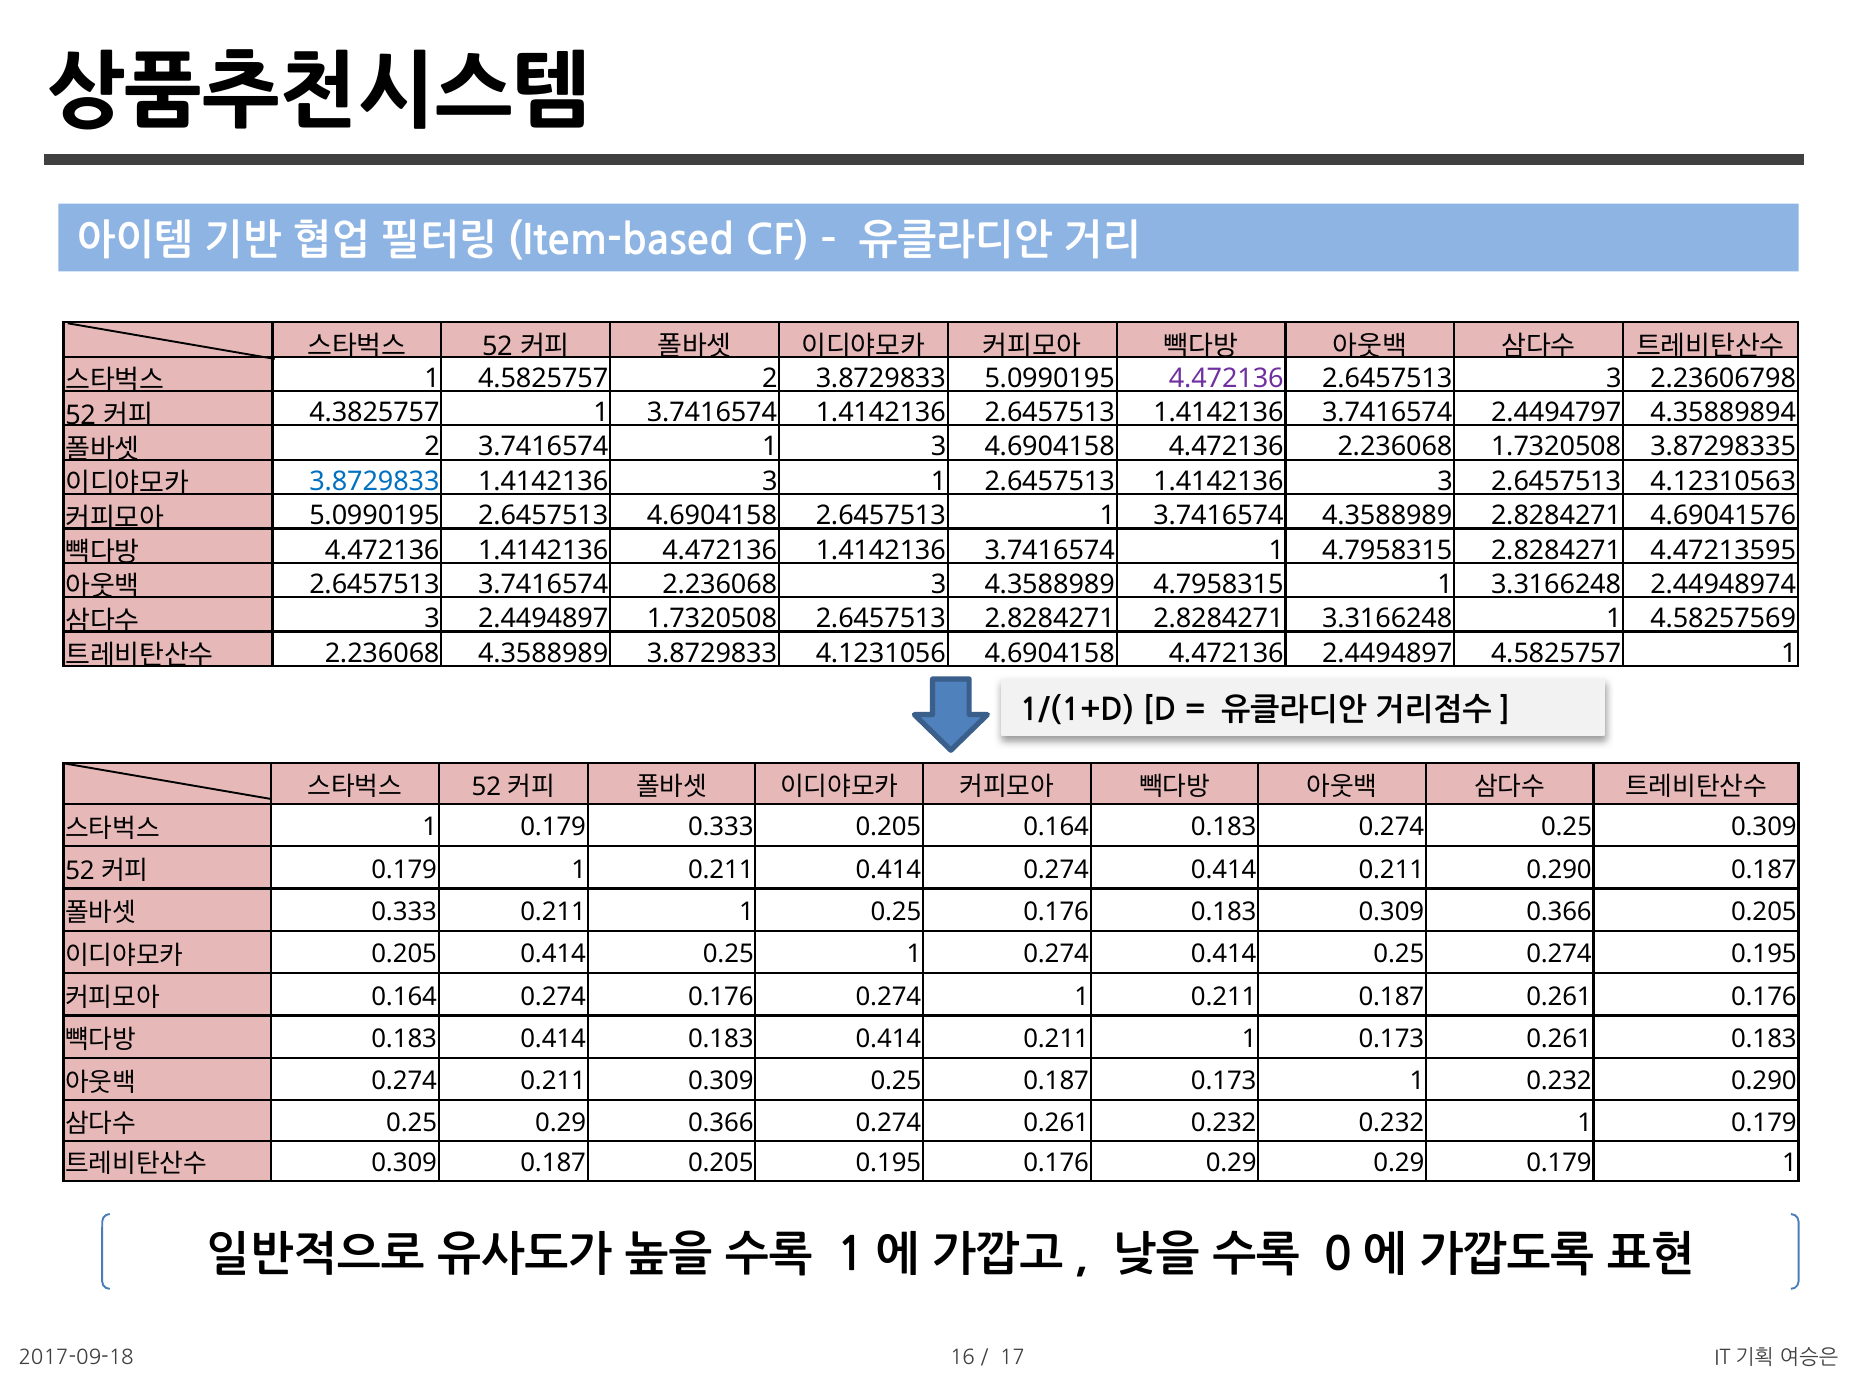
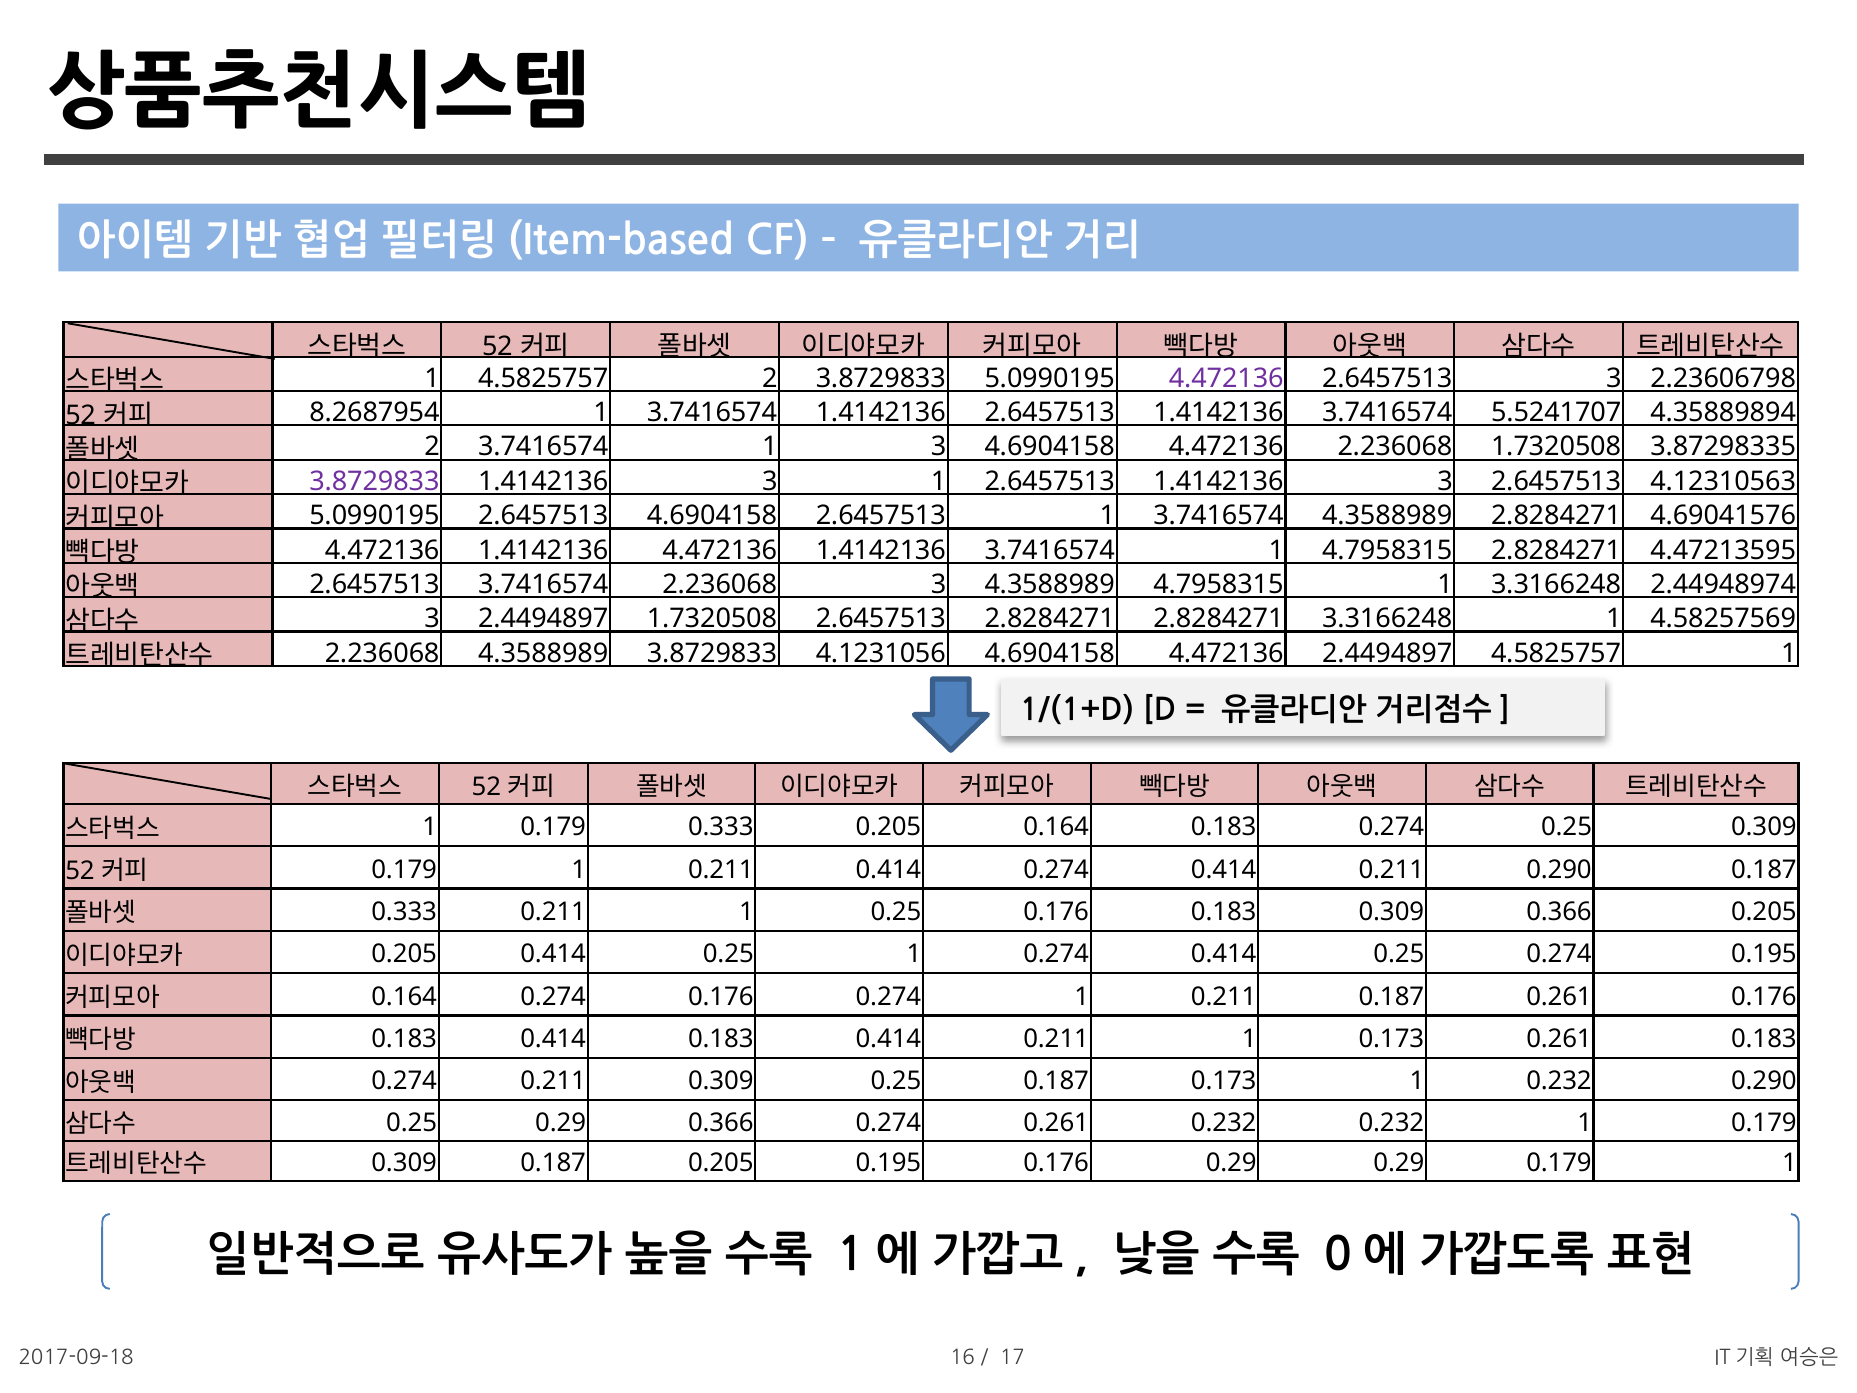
4.3825757: 4.3825757 -> 8.2687954 (374, 413)
2.4494797: 2.4494797 -> 5.5241707 (1556, 413)
3.8729833 colour: blue -> purple (374, 481)
